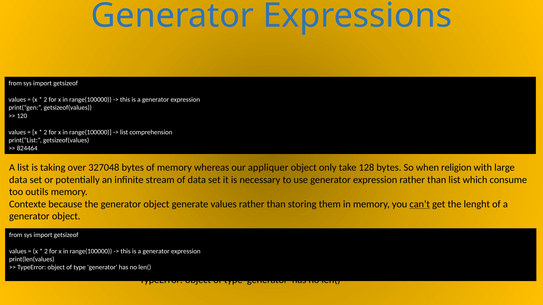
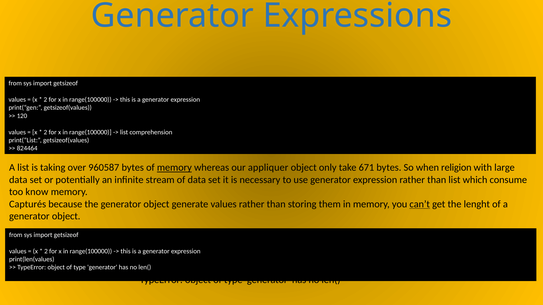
327048: 327048 -> 960587 (104, 168)
memory underline: none -> present (174, 168)
128: 128 -> 671 (366, 168)
outils: outils -> know (37, 192)
Contexte: Contexte -> Capturés (28, 204)
